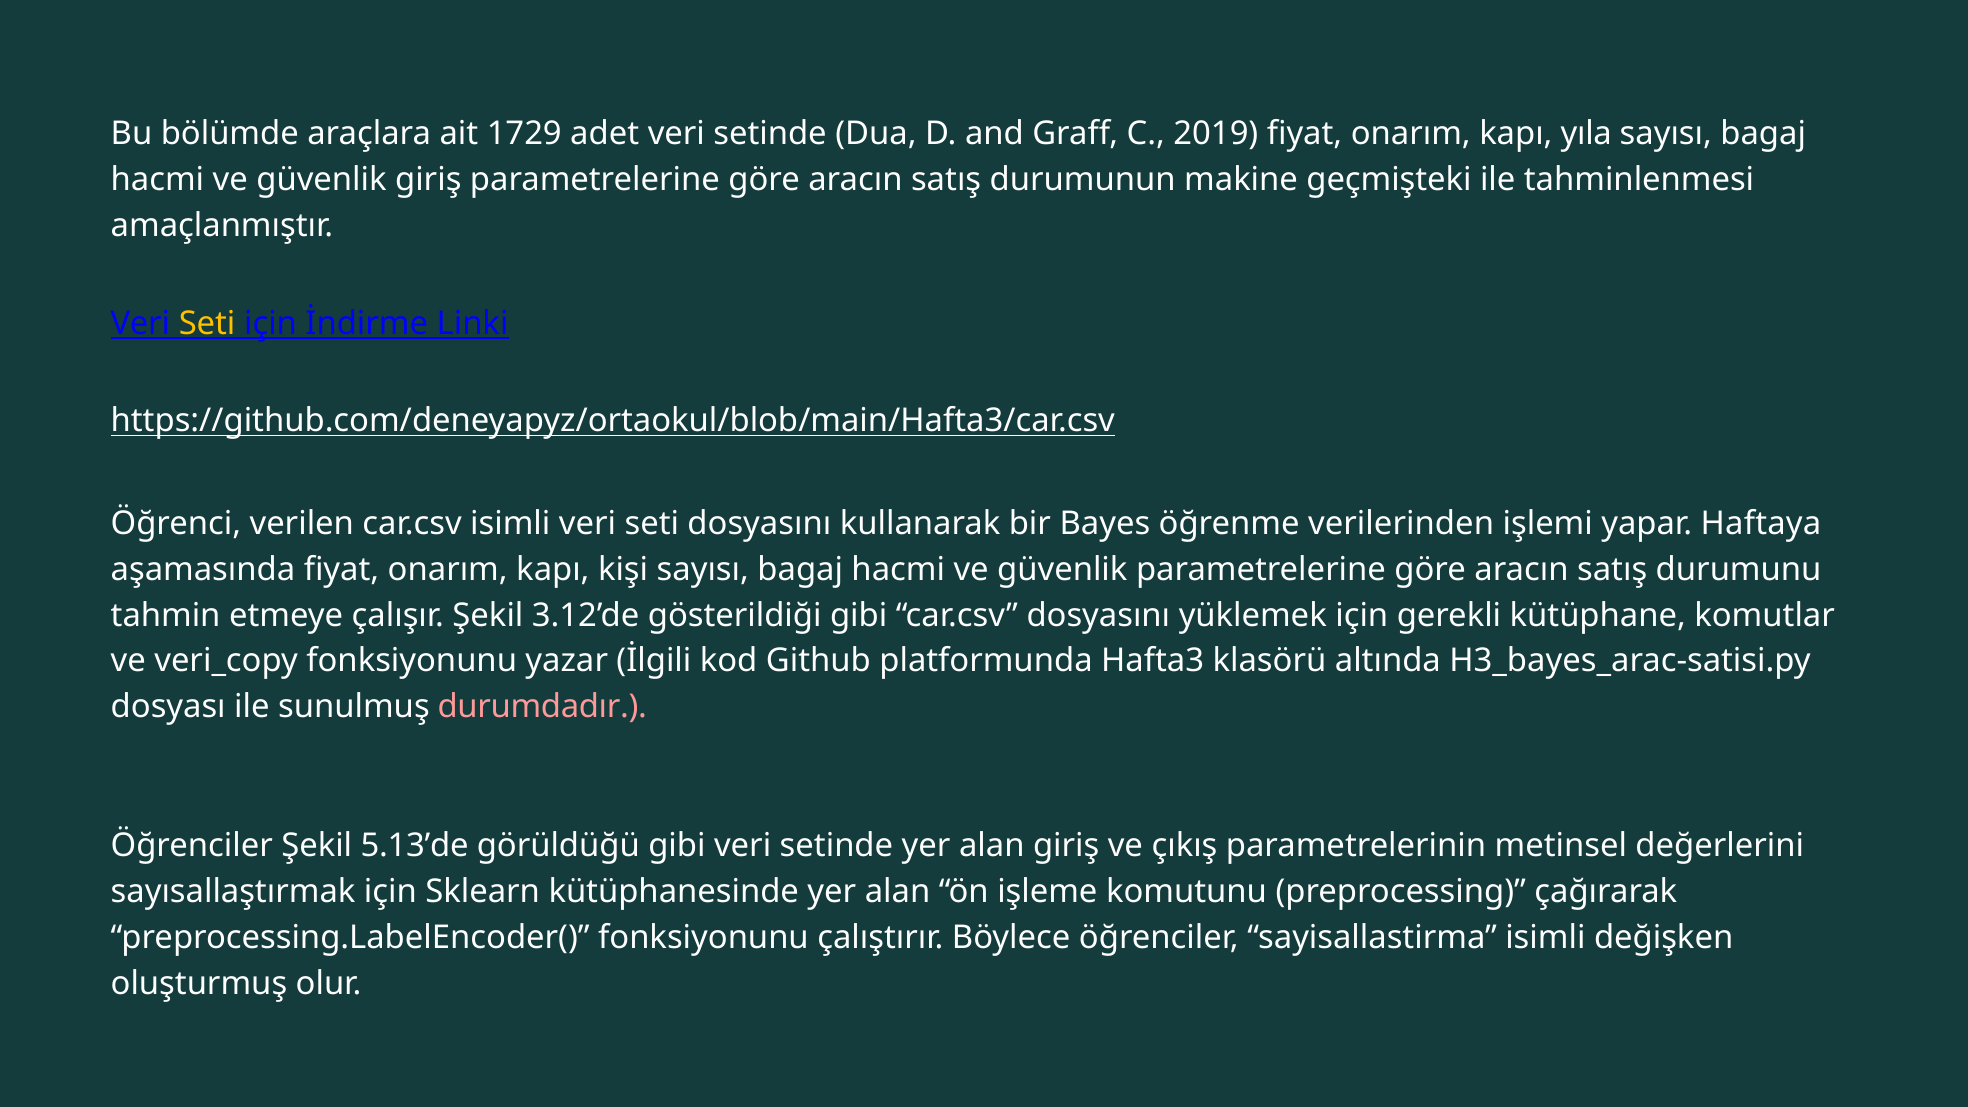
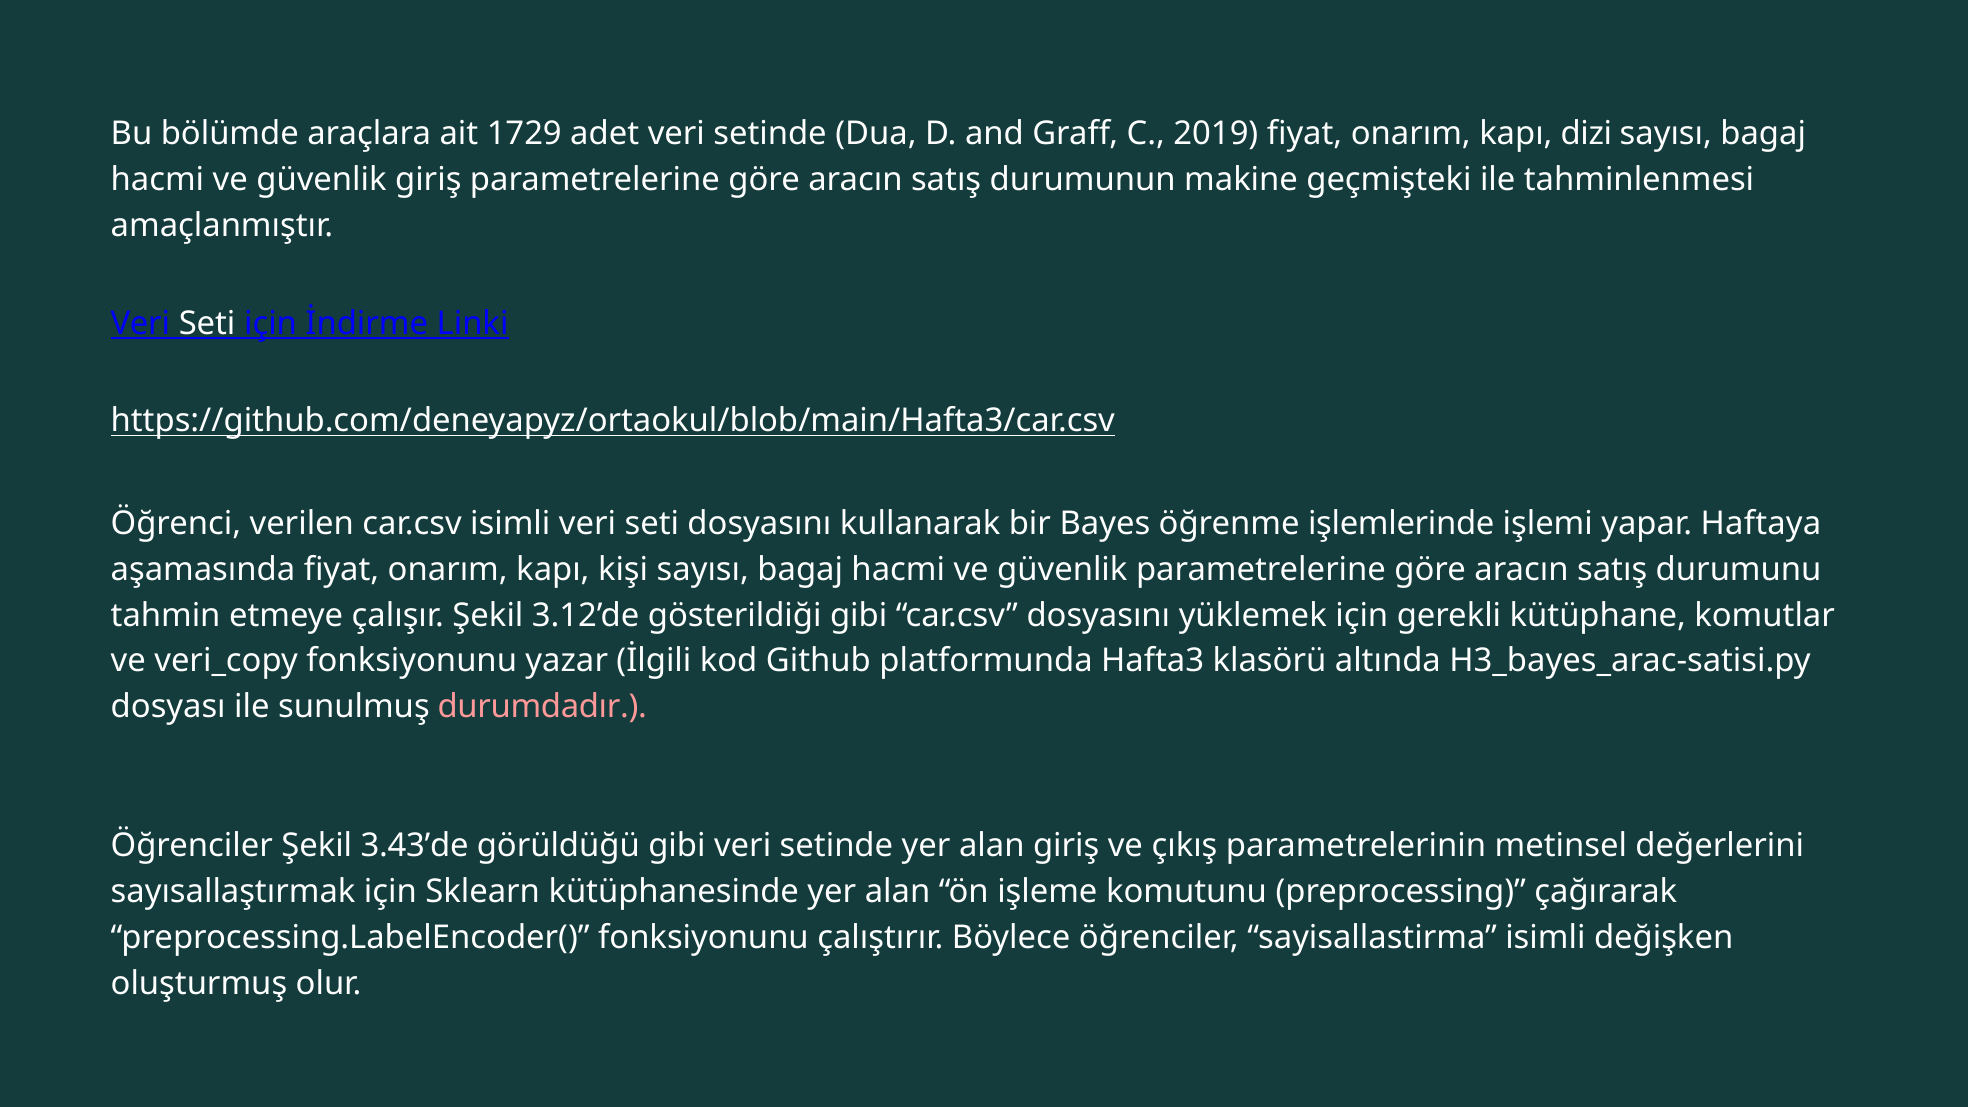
yıla: yıla -> dizi (1586, 134)
Seti colour: yellow -> white (207, 323)
verilerinden: verilerinden -> işlemlerinde (1401, 523)
5.13’de: 5.13’de -> 3.43’de (415, 846)
